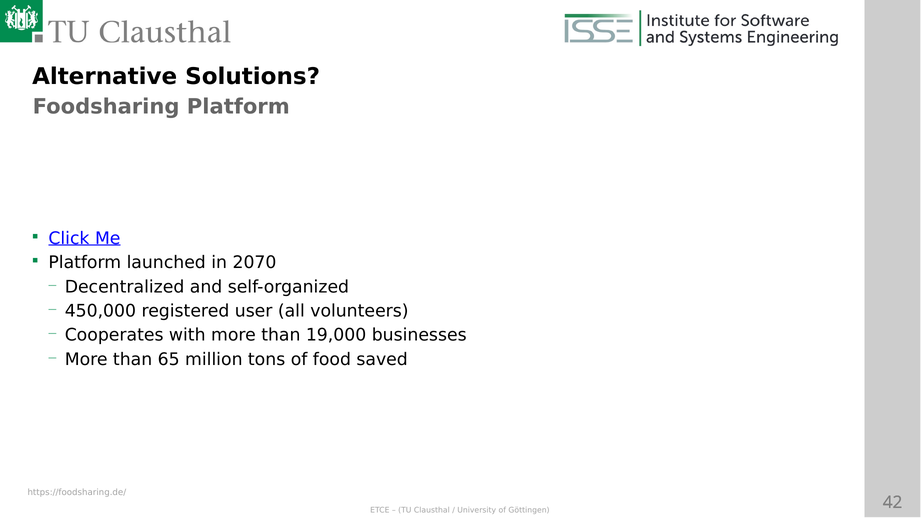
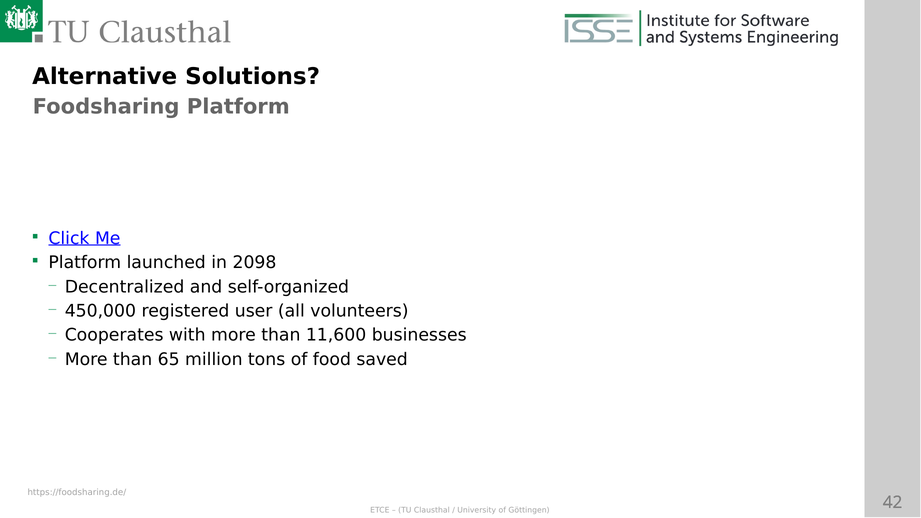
2070: 2070 -> 2098 (254, 263)
19,000: 19,000 -> 11,600 (336, 335)
